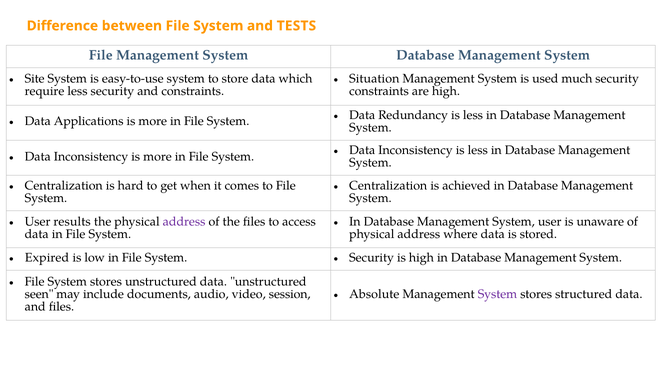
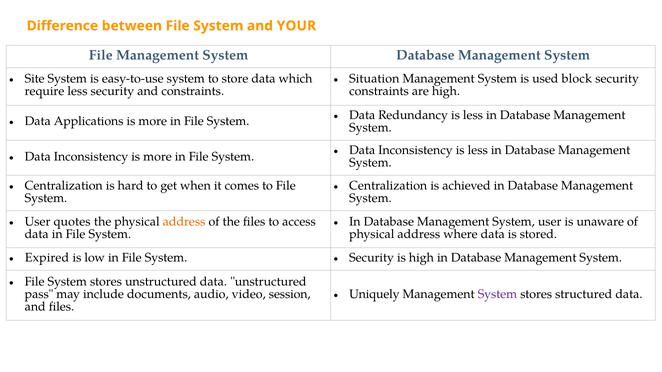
TESTS: TESTS -> YOUR (296, 26)
much: much -> block (577, 79)
results: results -> quotes (72, 222)
address colour: purple -> orange (184, 222)
Absolute: Absolute -> Uniquely (374, 294)
seen: seen -> pass (39, 294)
